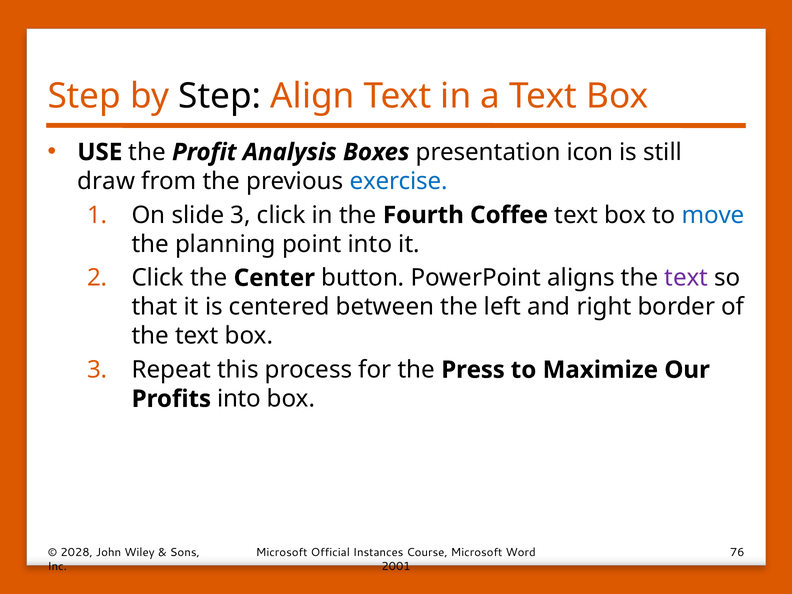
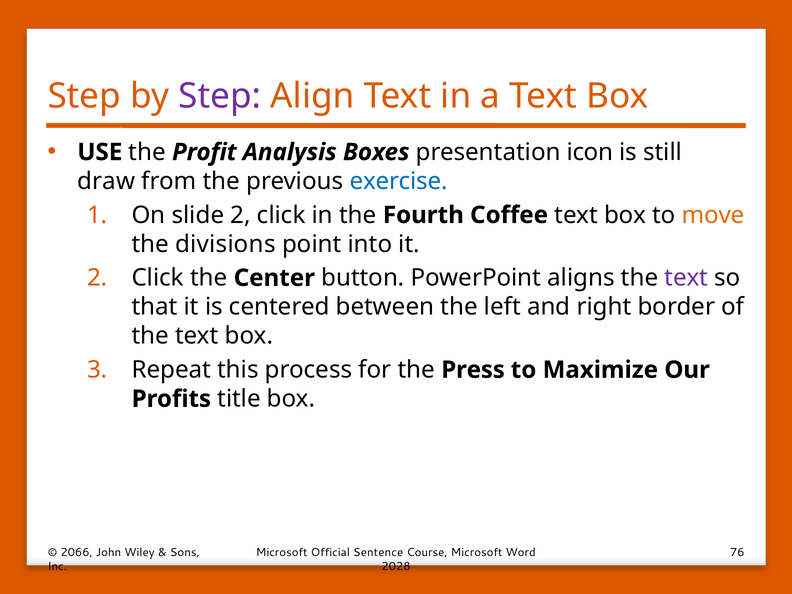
Step colour: black -> purple (220, 96)
slide 3: 3 -> 2 (241, 215)
move colour: blue -> orange (713, 215)
planning: planning -> divisions (225, 244)
Profits into: into -> title (239, 399)
2028: 2028 -> 2066 (77, 553)
Instances: Instances -> Sentence (378, 553)
2001: 2001 -> 2028 (396, 566)
